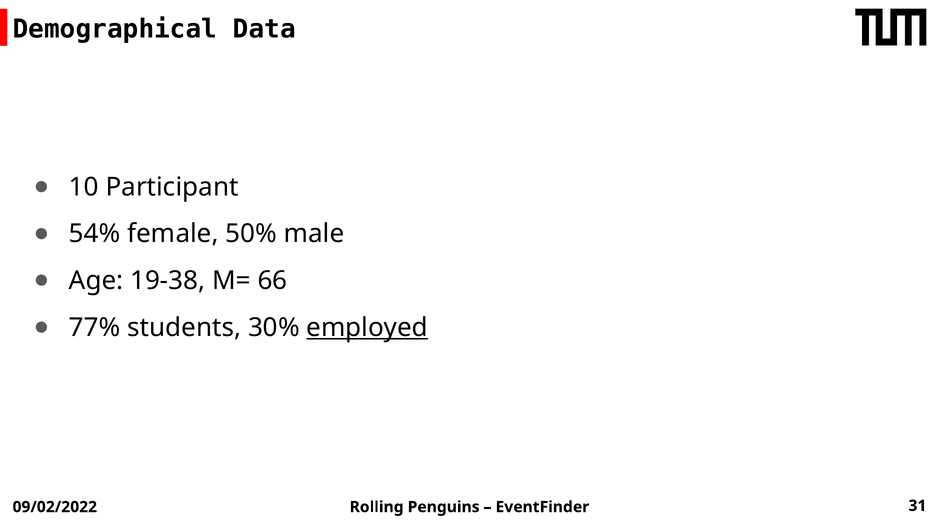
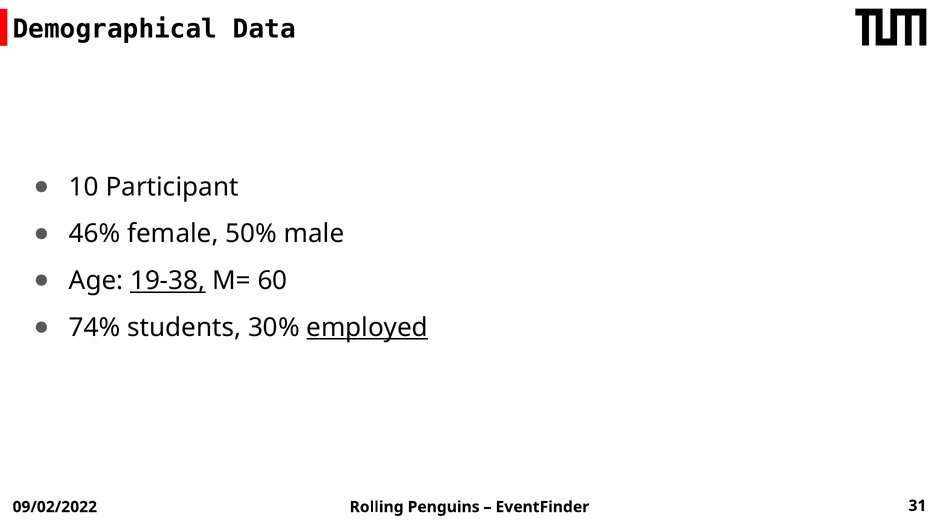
54%: 54% -> 46% (95, 234)
19-38 underline: none -> present (168, 281)
66: 66 -> 60 (272, 281)
77%: 77% -> 74% (95, 328)
